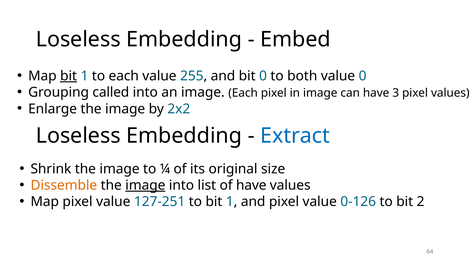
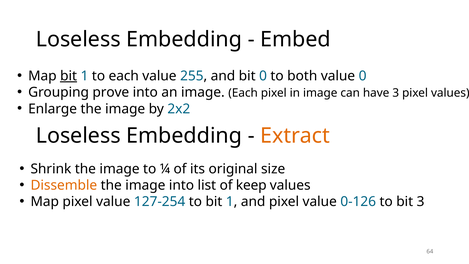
called: called -> prove (111, 92)
Extract colour: blue -> orange (295, 136)
image underline: present -> none (145, 185)
of have: have -> keep (251, 185)
127-251: 127-251 -> 127-254 (160, 202)
bit 2: 2 -> 3 (421, 202)
